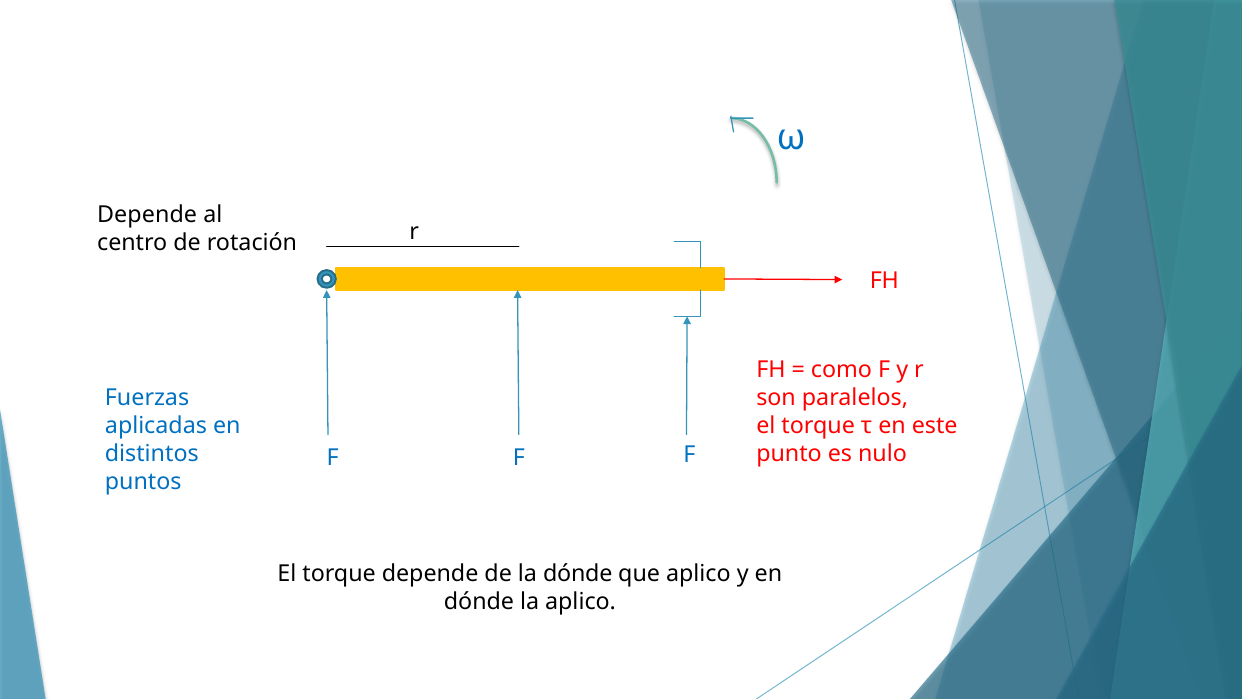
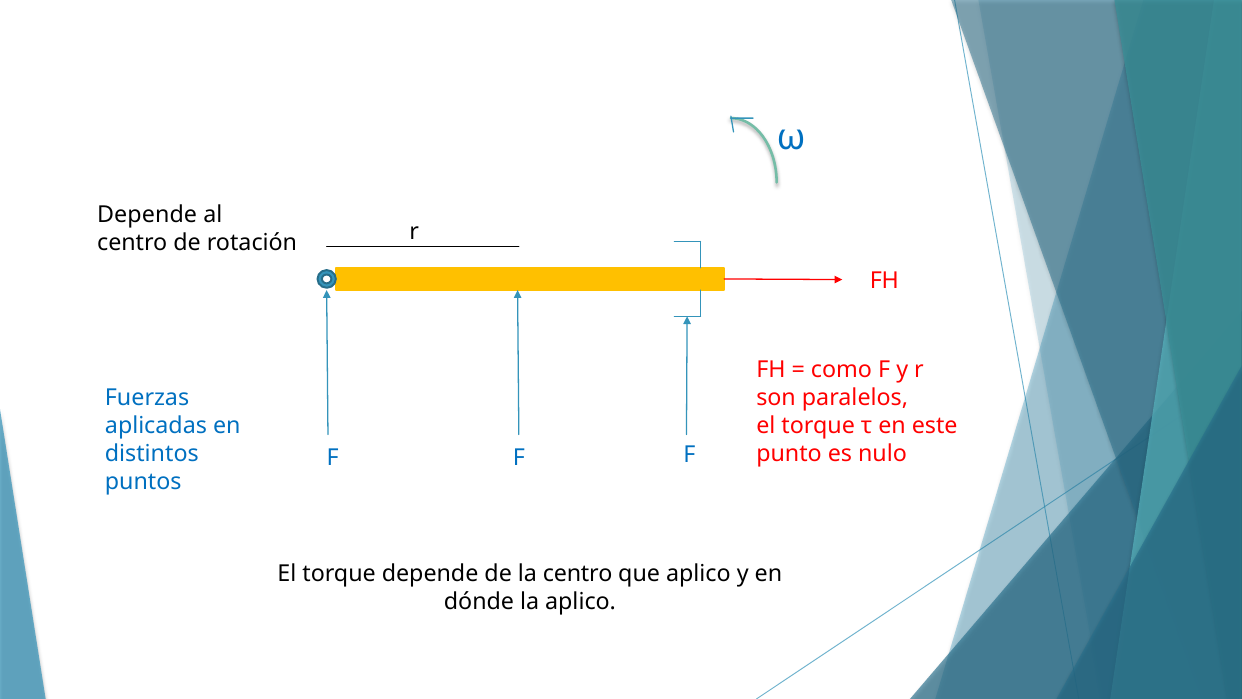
la dónde: dónde -> centro (578, 574)
